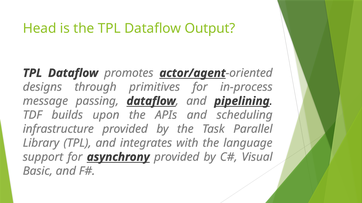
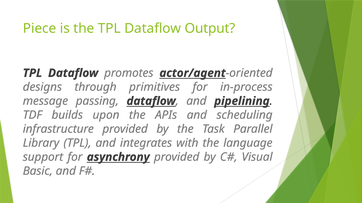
Head: Head -> Piece (40, 29)
